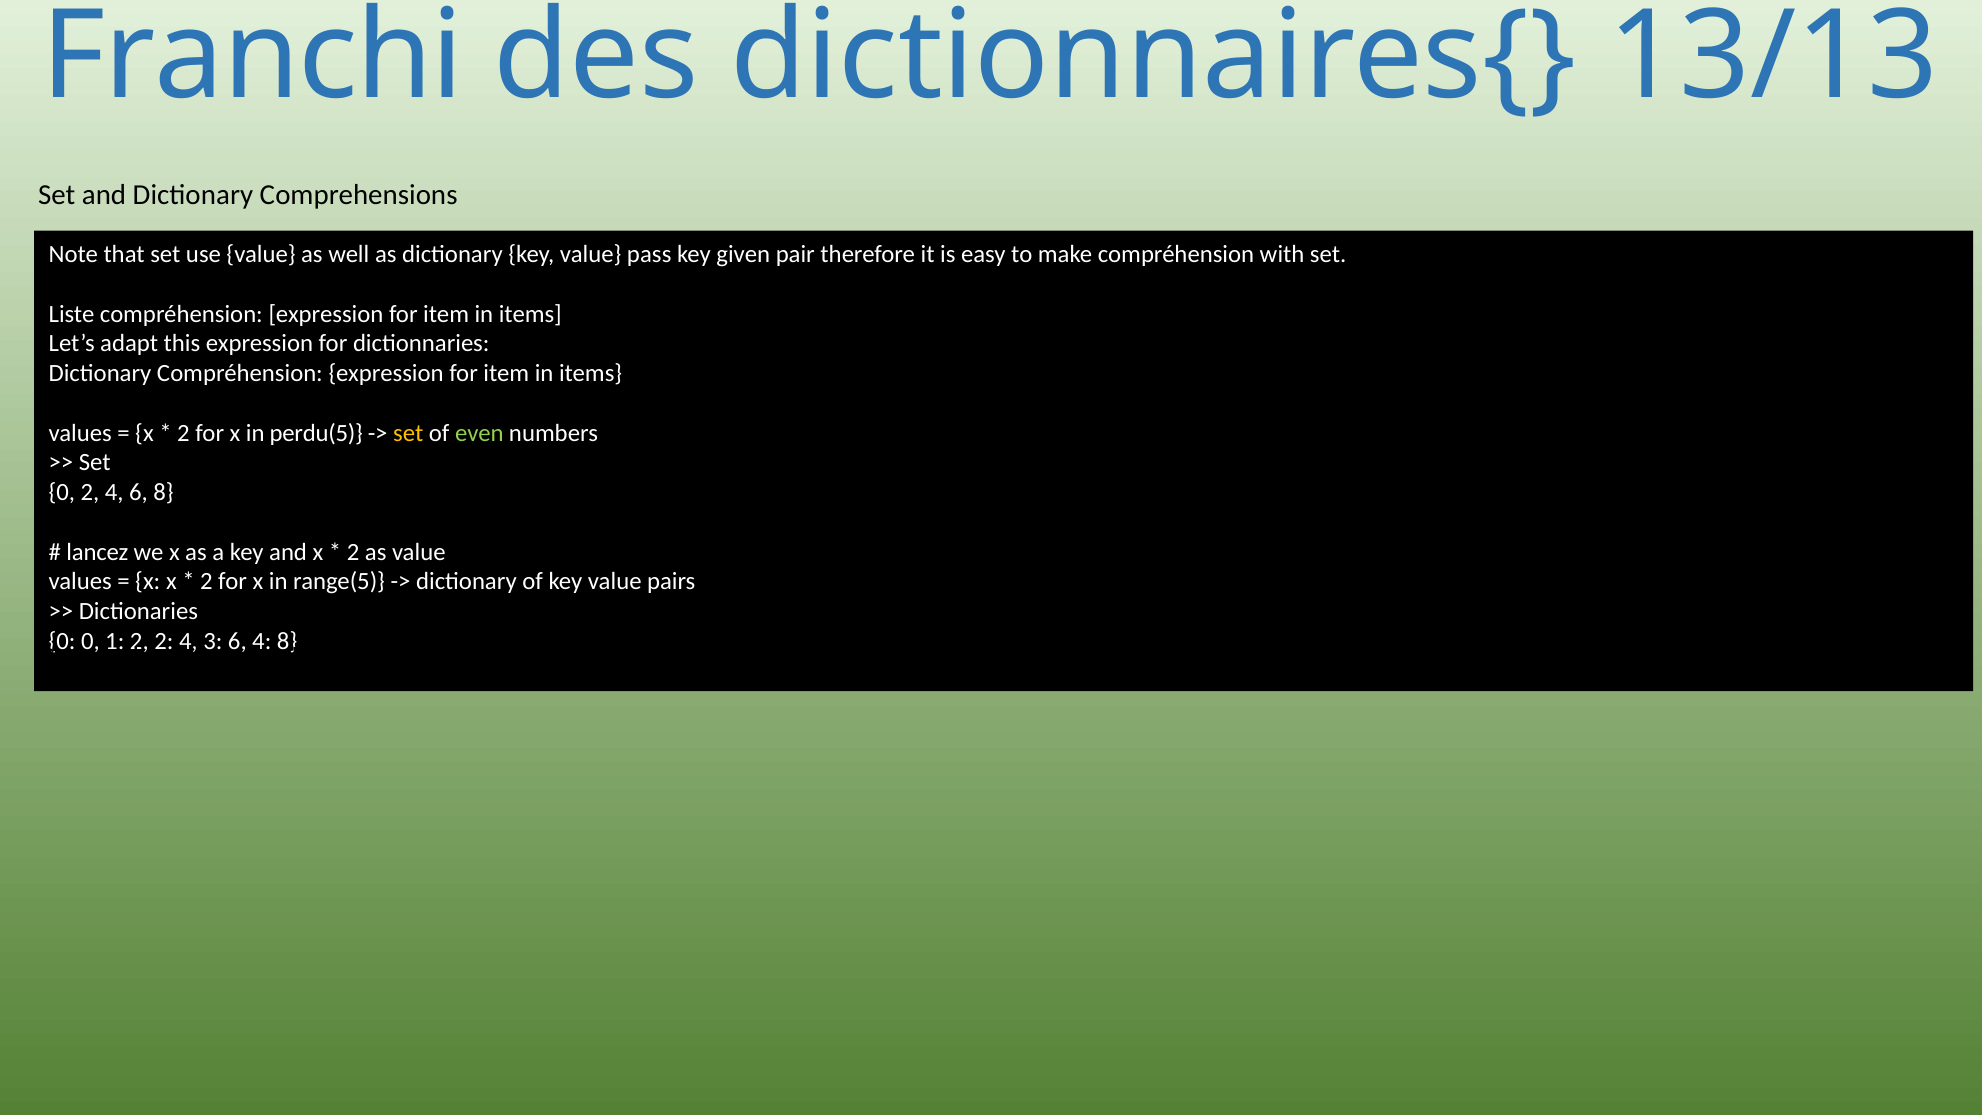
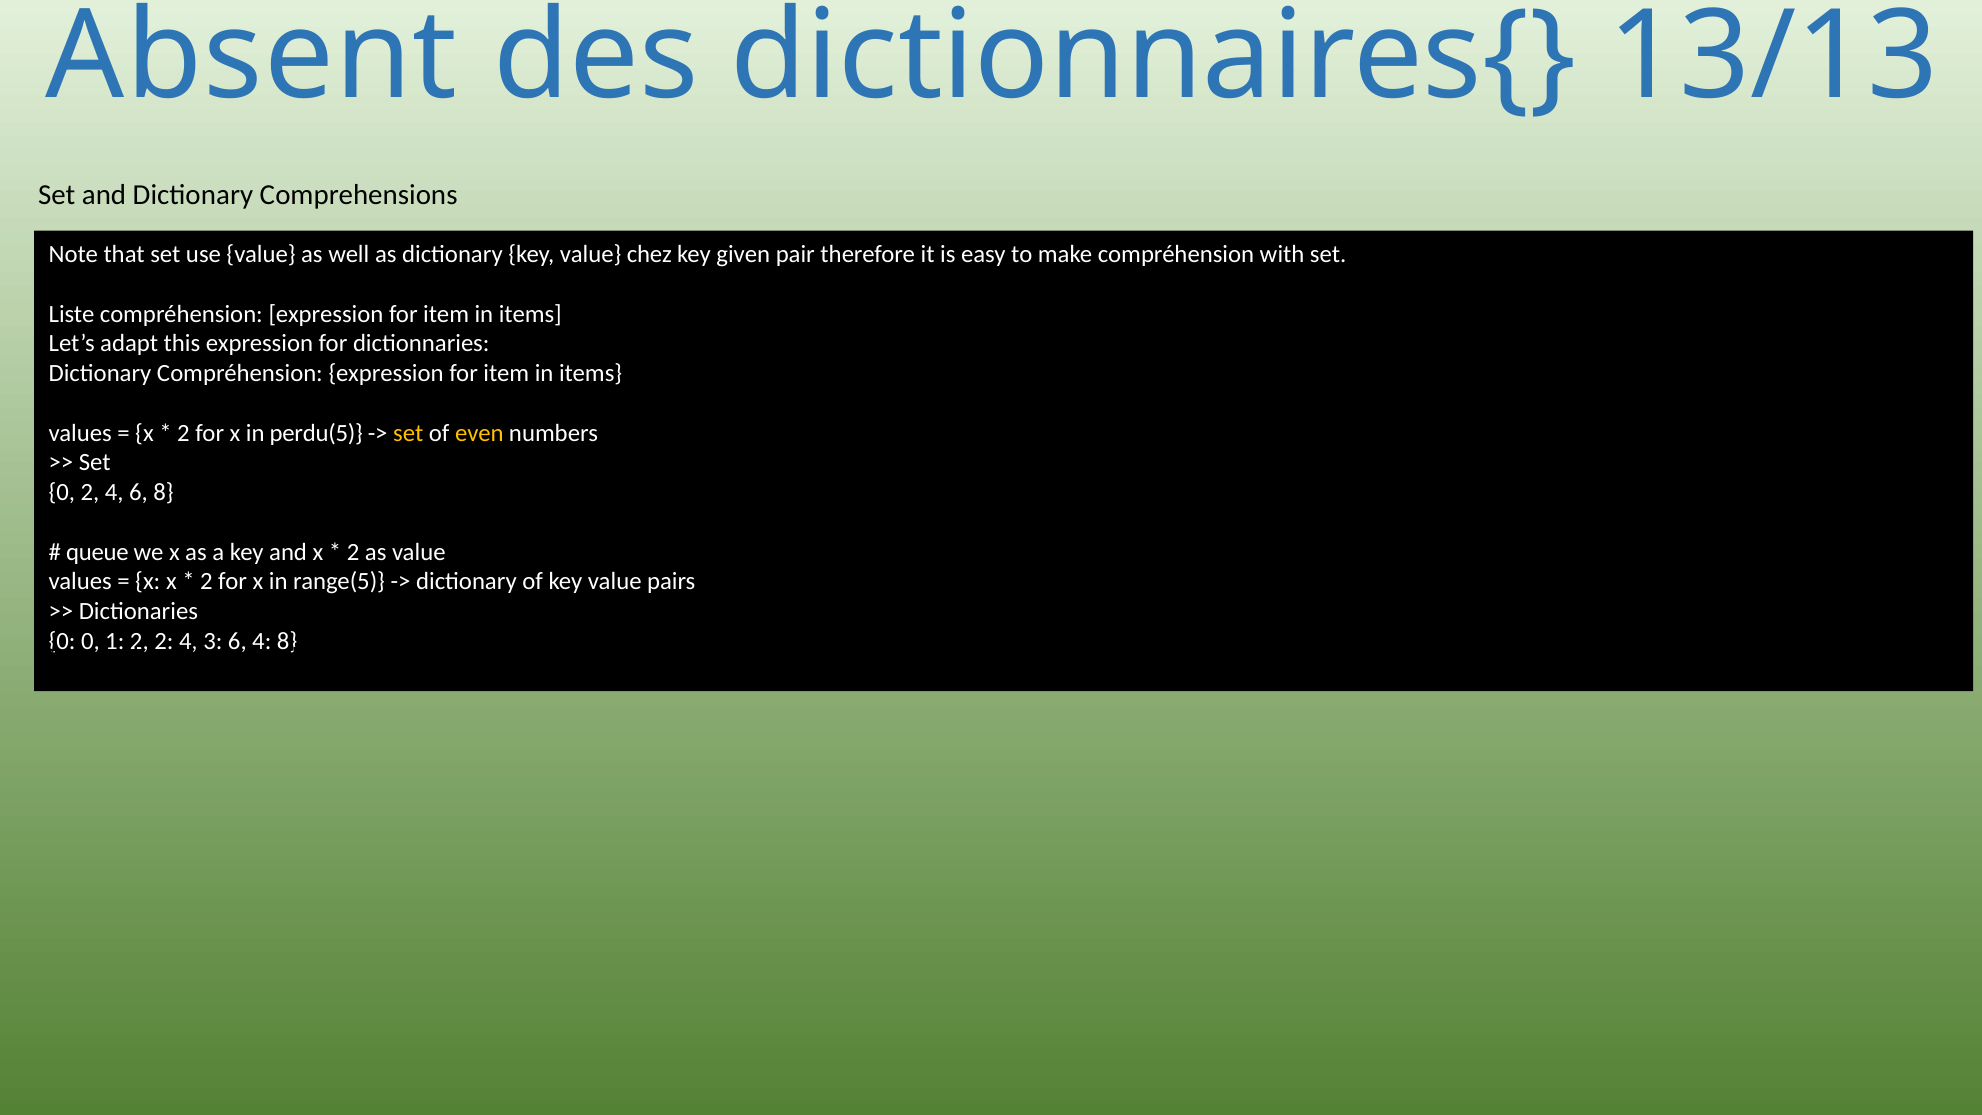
Franchi: Franchi -> Absent (252, 57)
pass: pass -> chez (649, 254)
even colour: light green -> yellow (479, 433)
lancez: lancez -> queue (97, 552)
